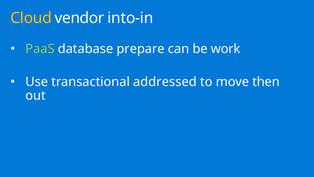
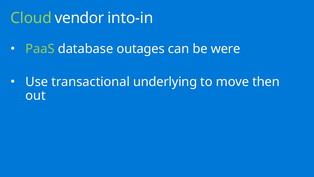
Cloud colour: yellow -> light green (31, 18)
prepare: prepare -> outages (141, 49)
work: work -> were (226, 49)
addressed: addressed -> underlying (165, 82)
